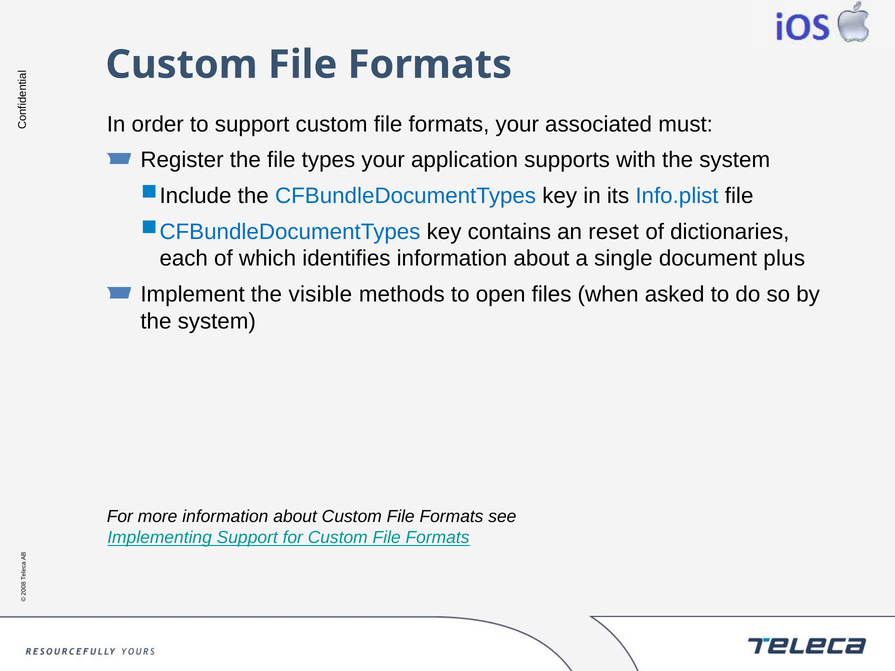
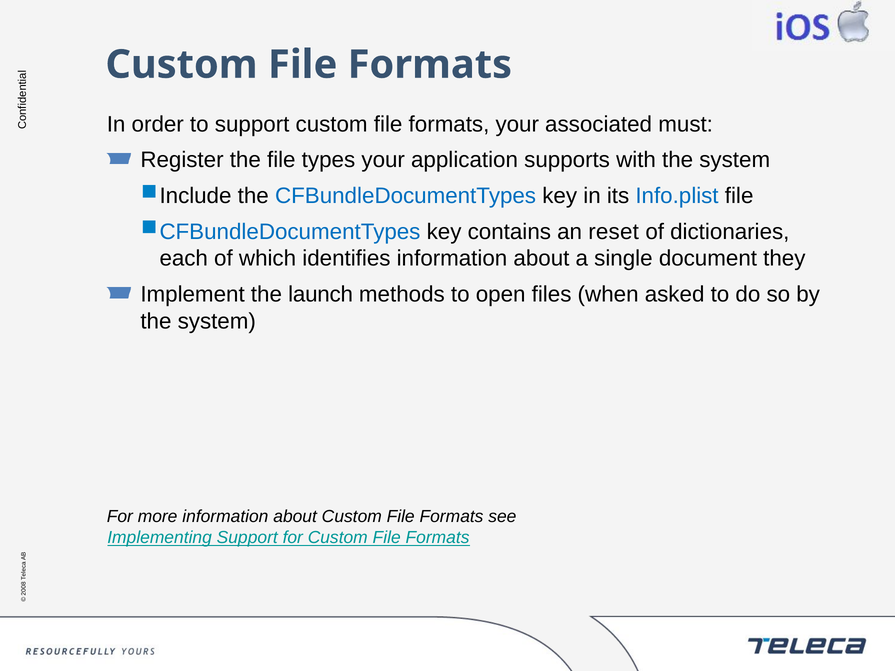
plus: plus -> they (784, 259)
visible: visible -> launch (321, 294)
